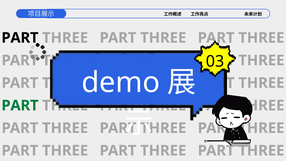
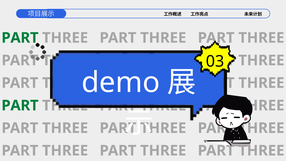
PART colour: black -> green (20, 38)
